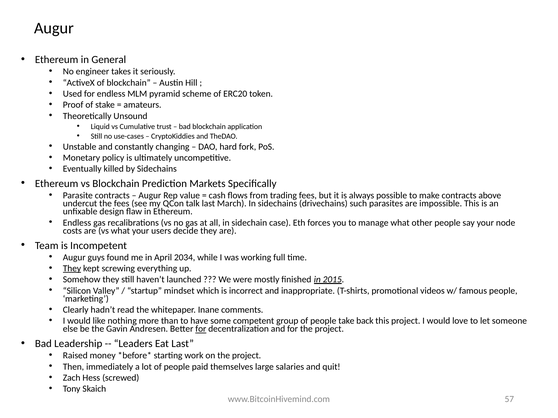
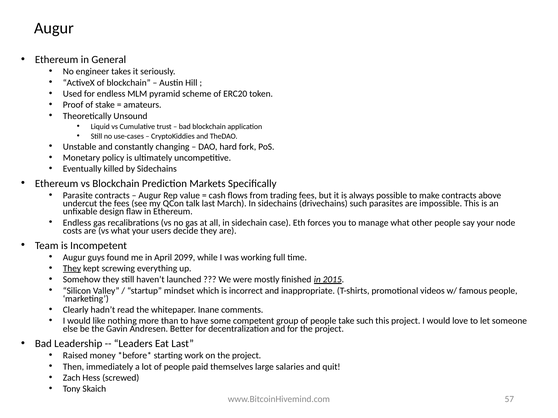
2034: 2034 -> 2099 (185, 258)
take back: back -> such (365, 321)
for underline: present -> none (201, 329)
